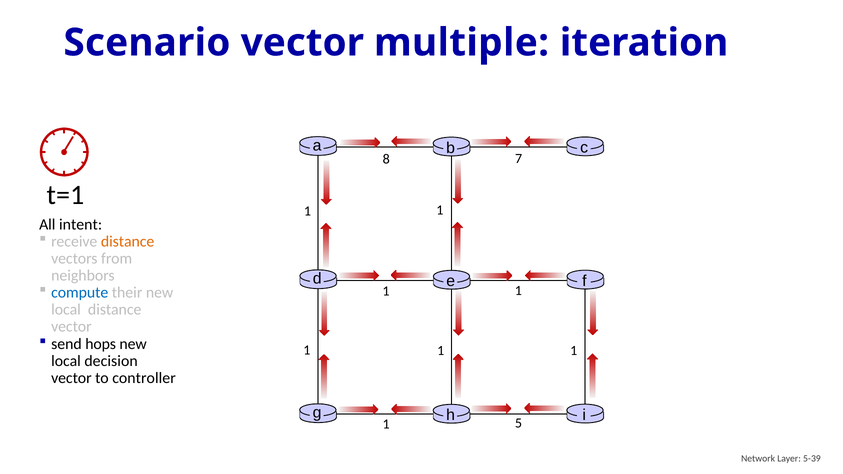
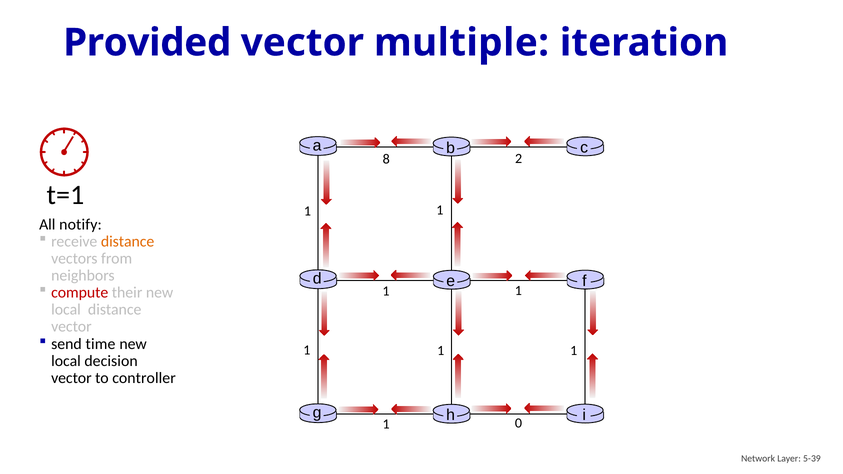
Scenario: Scenario -> Provided (147, 43)
7: 7 -> 2 (519, 159)
intent: intent -> notify (81, 224)
compute colour: blue -> red (80, 293)
hops: hops -> time (100, 344)
5: 5 -> 0 (519, 423)
